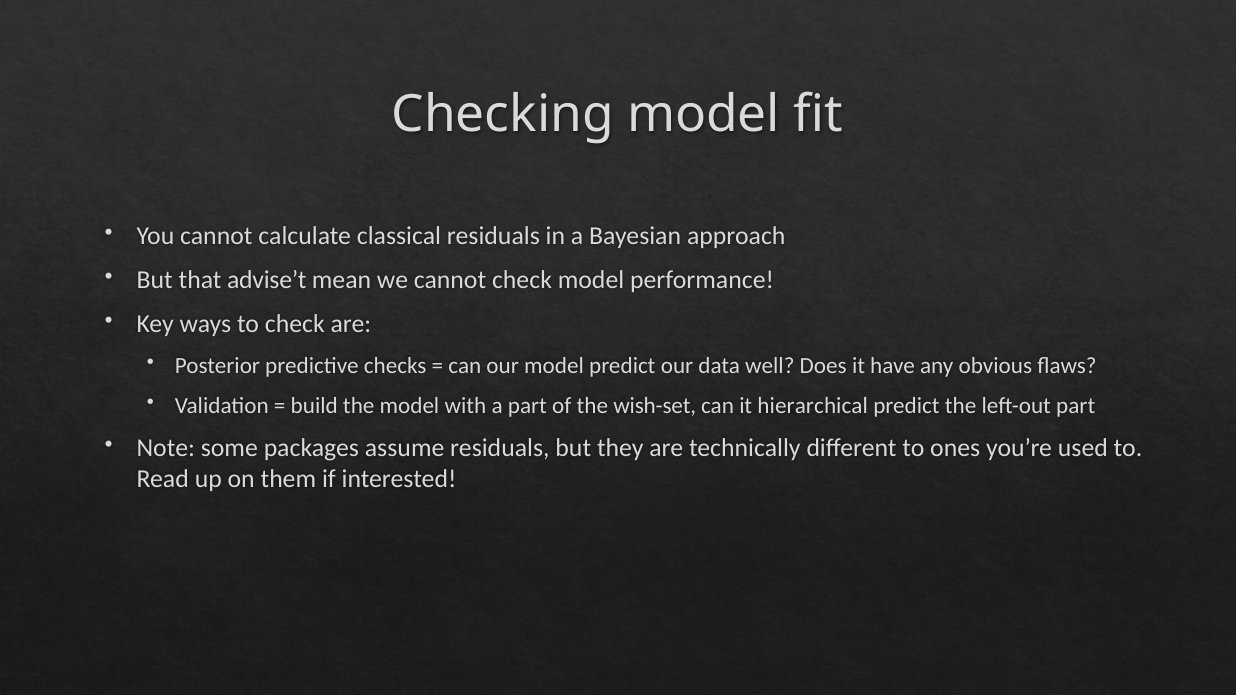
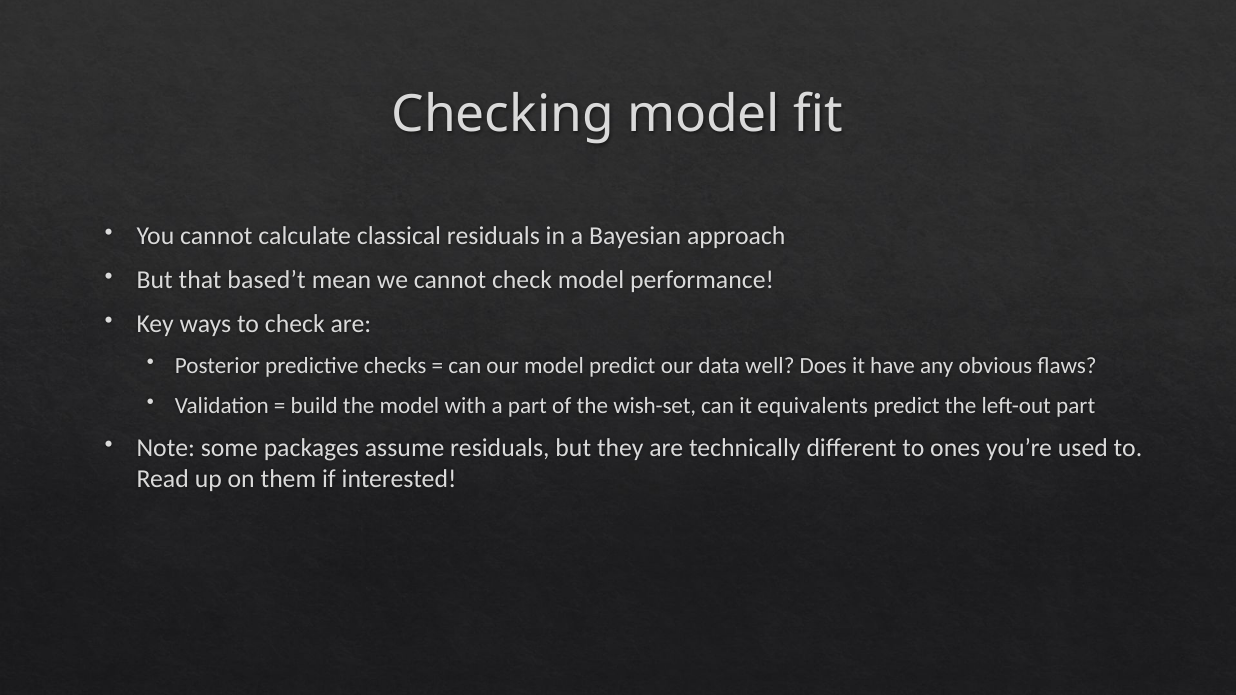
advise’t: advise’t -> based’t (267, 280)
hierarchical: hierarchical -> equivalents (813, 406)
